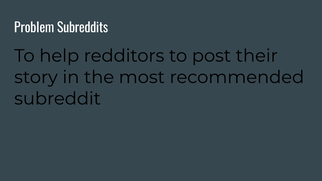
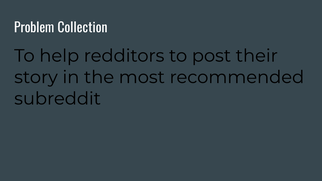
Subreddits: Subreddits -> Collection (83, 28)
